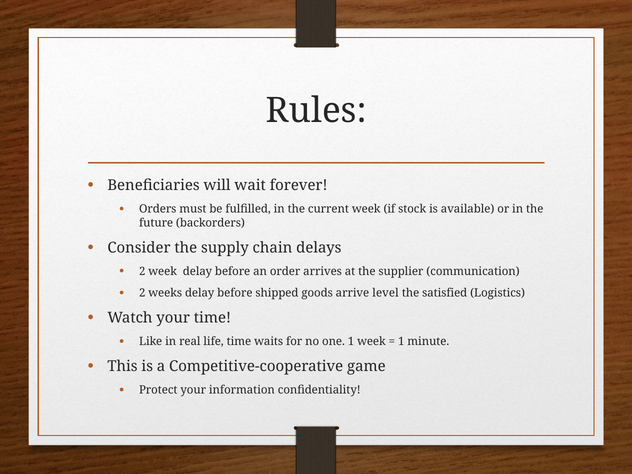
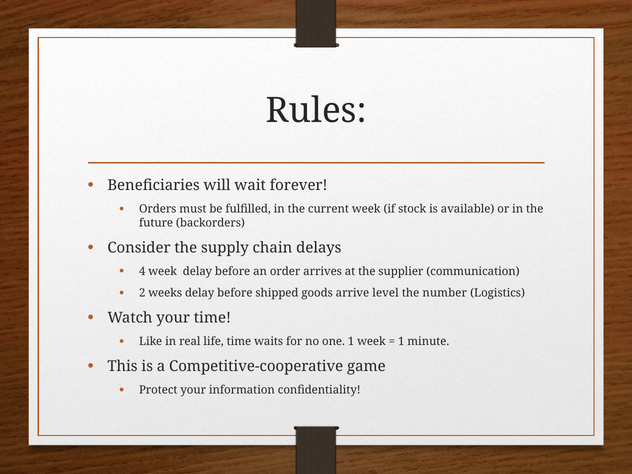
2: 2 -> 4 (142, 271)
satisfied: satisfied -> number (445, 293)
